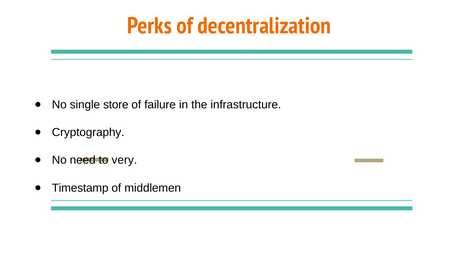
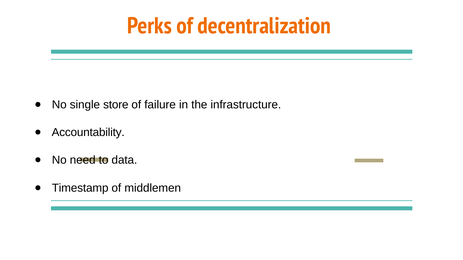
Cryptography: Cryptography -> Accountability (88, 133)
very: very -> data (124, 160)
